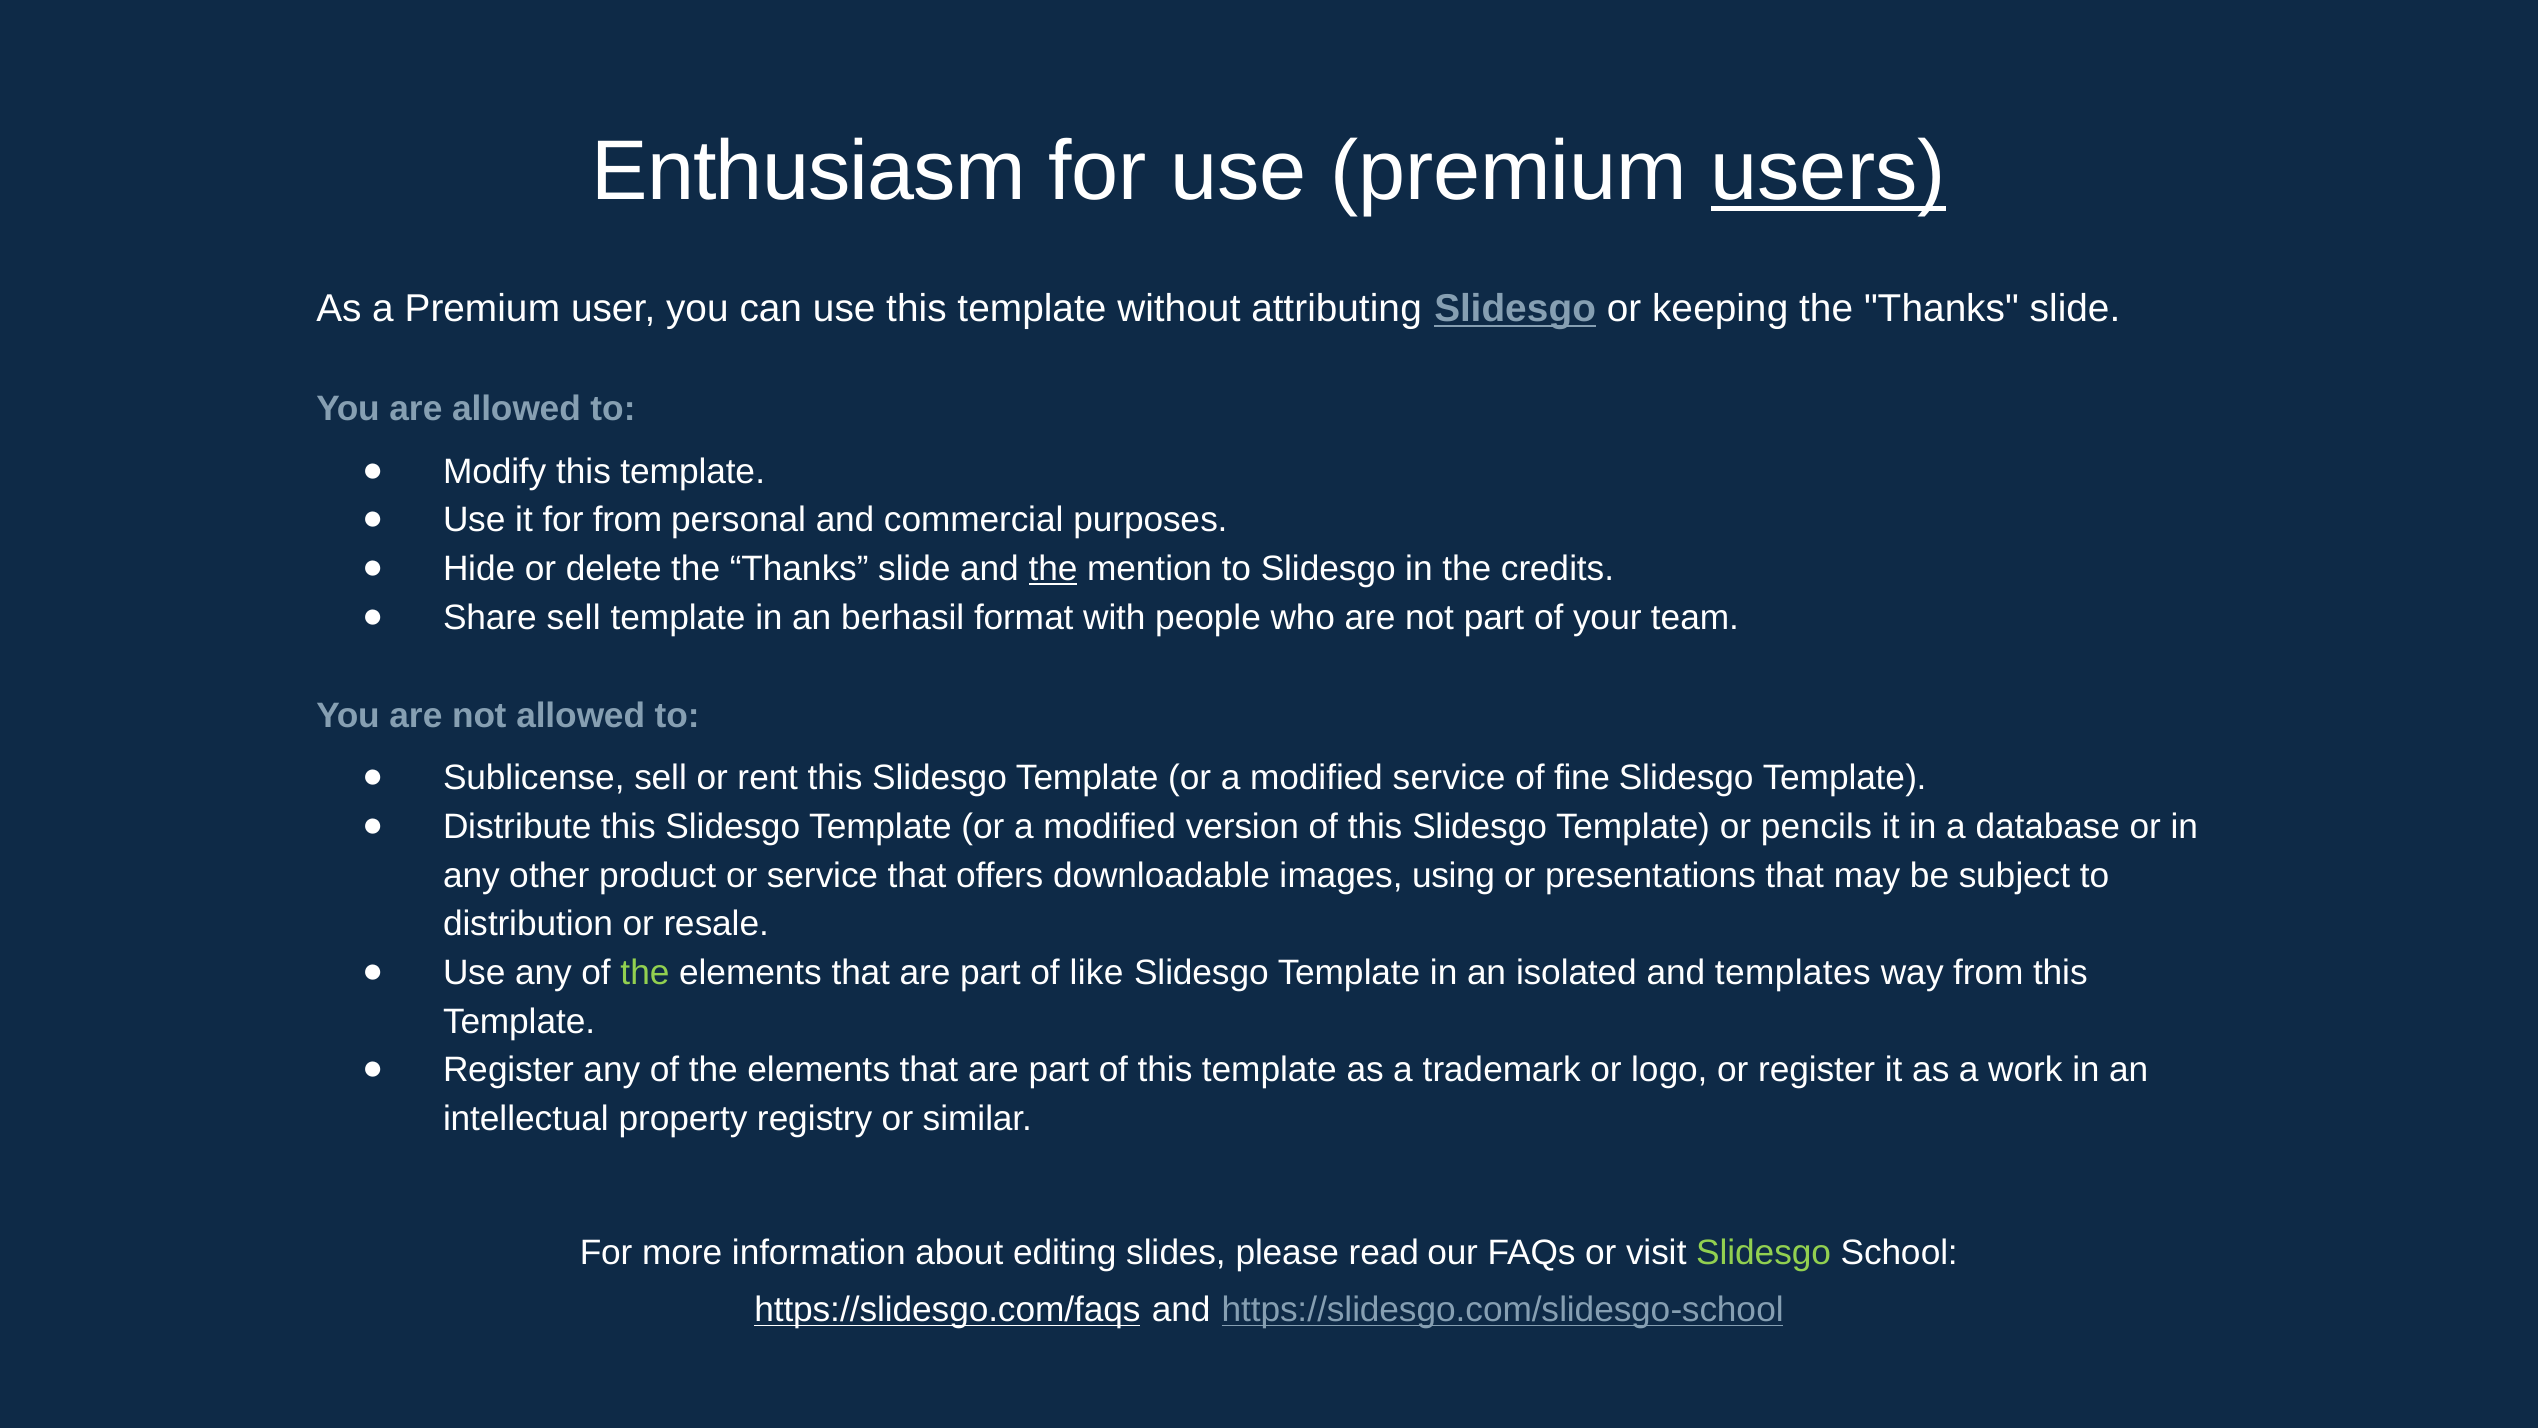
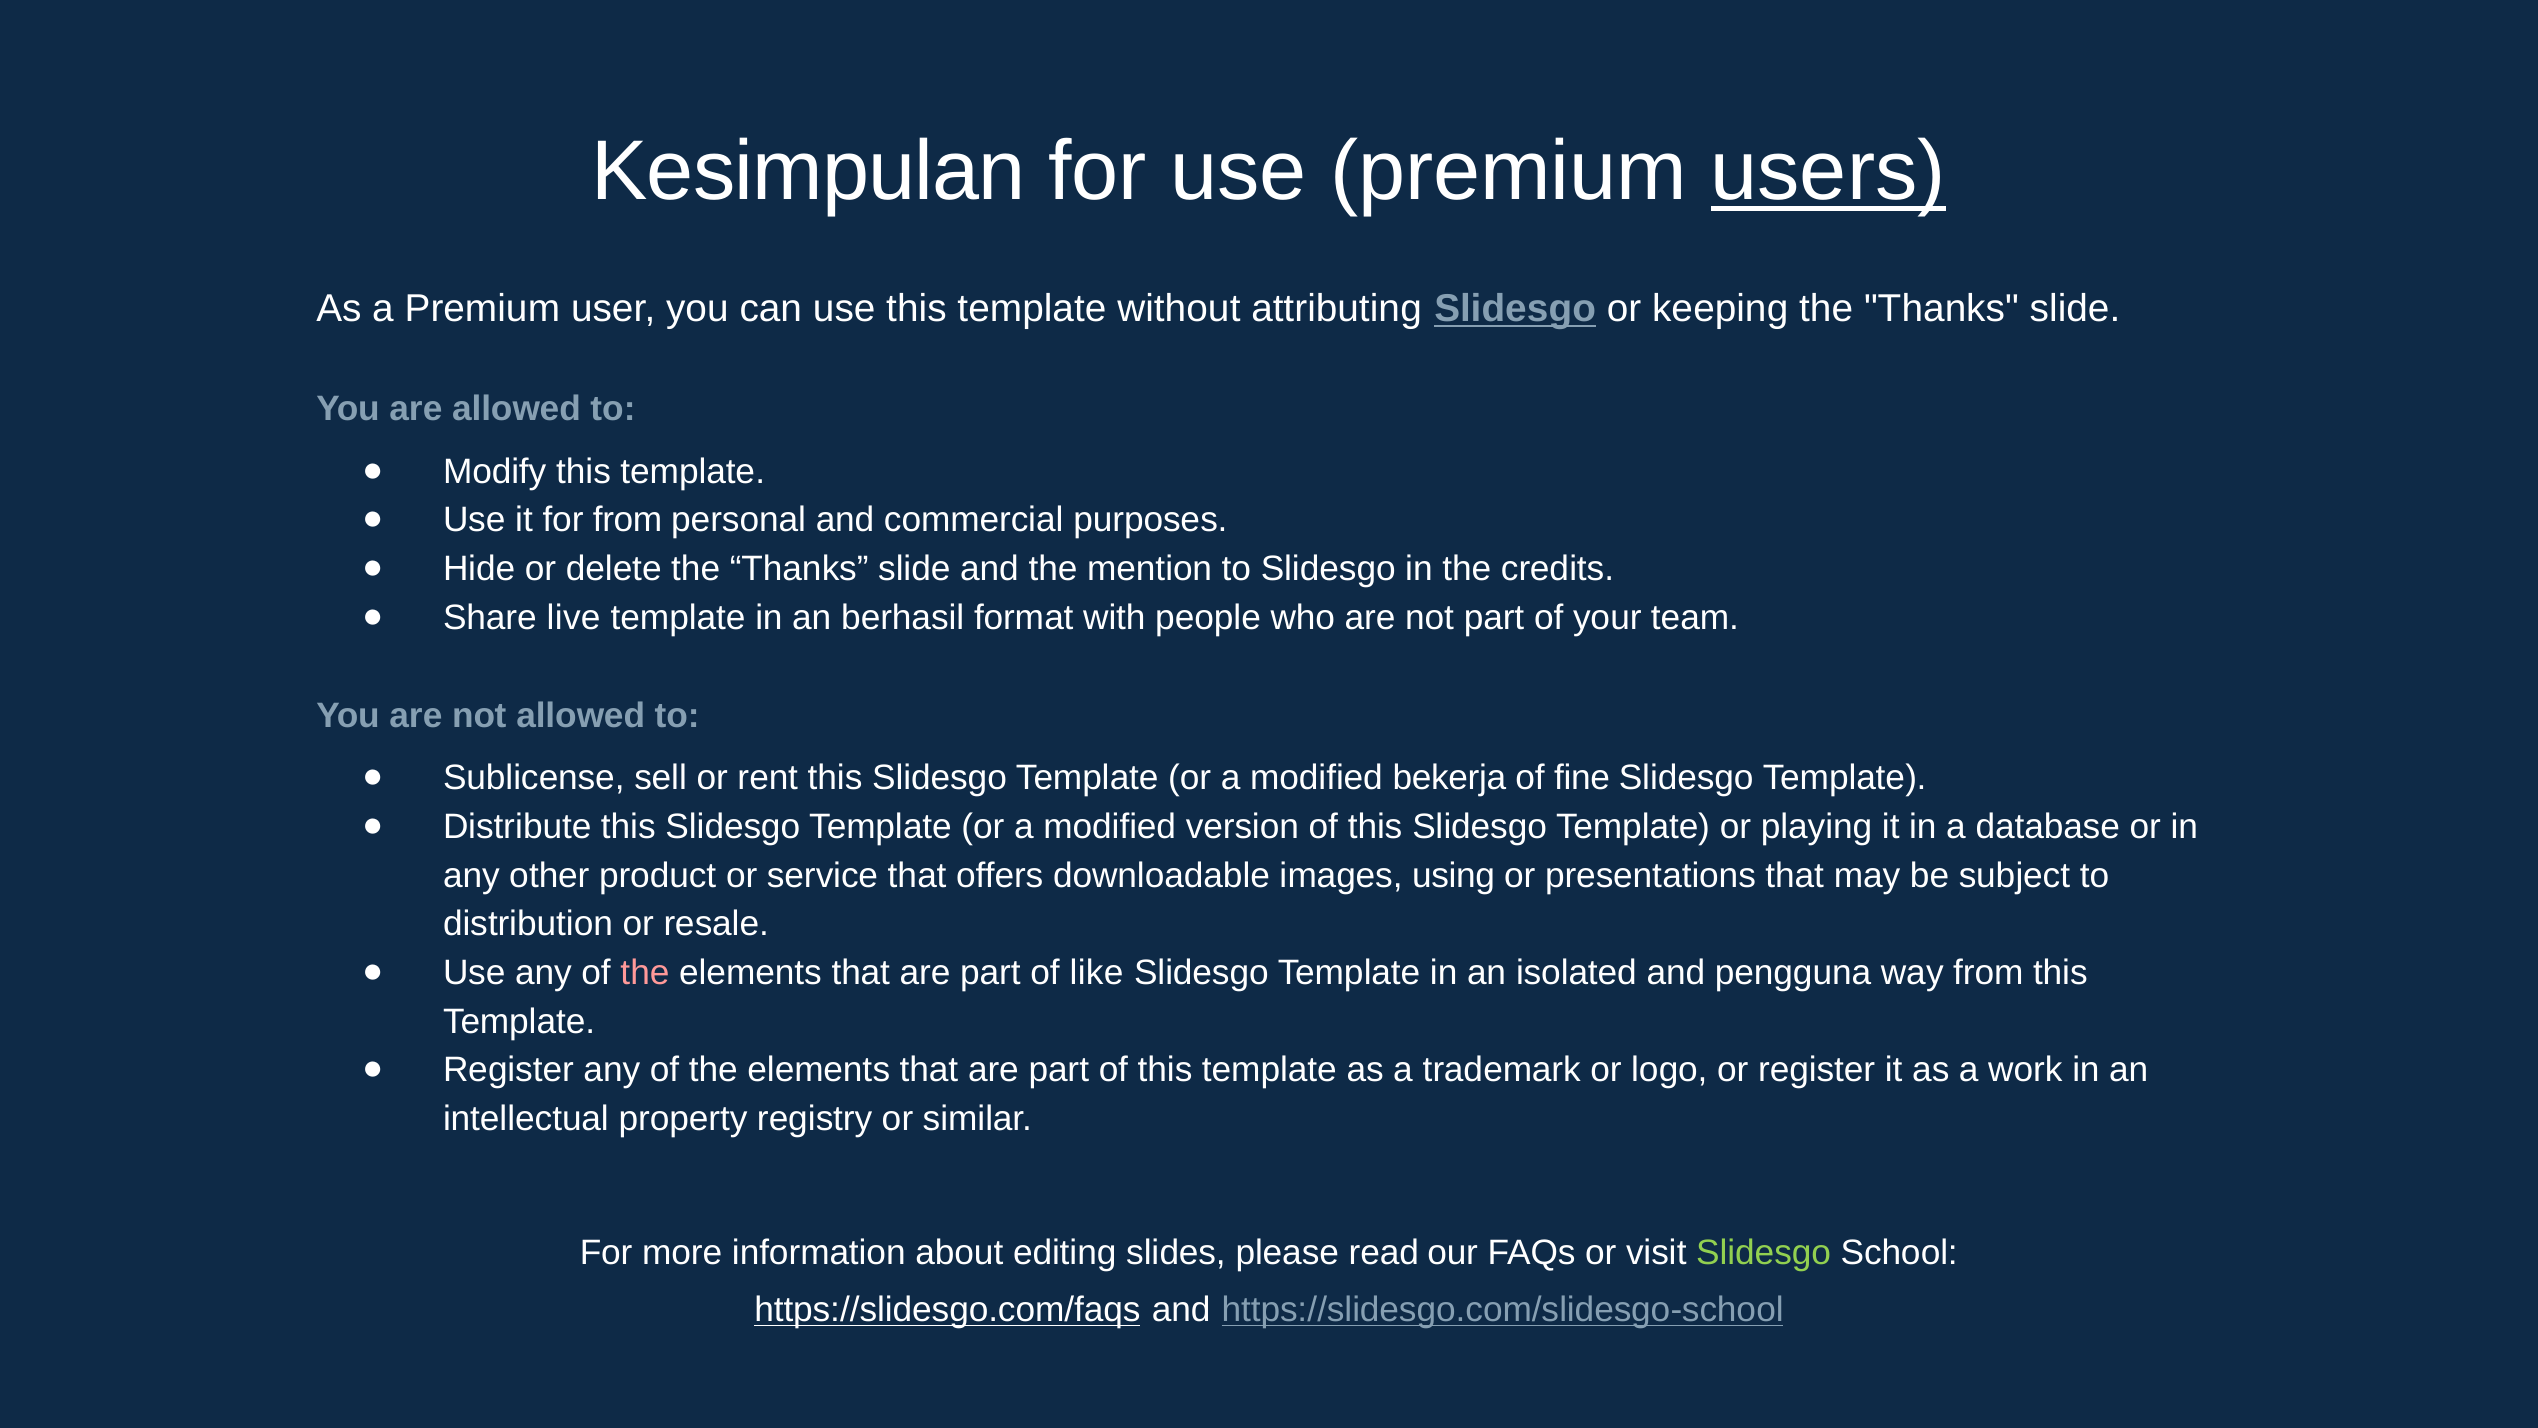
Enthusiasm: Enthusiasm -> Kesimpulan (809, 172)
the underline: present -> none (1053, 569)
Share sell: sell -> live (574, 617)
modified service: service -> bekerja (1449, 778)
pencils: pencils -> playing (1817, 827)
the colour: light green -> pink (645, 973)
templates: templates -> pengguna (1793, 973)
